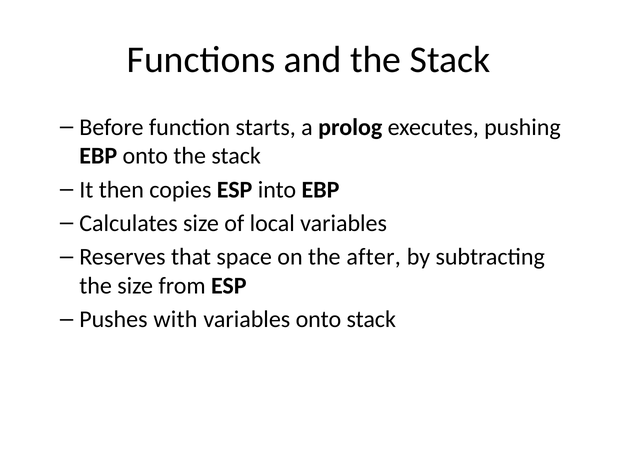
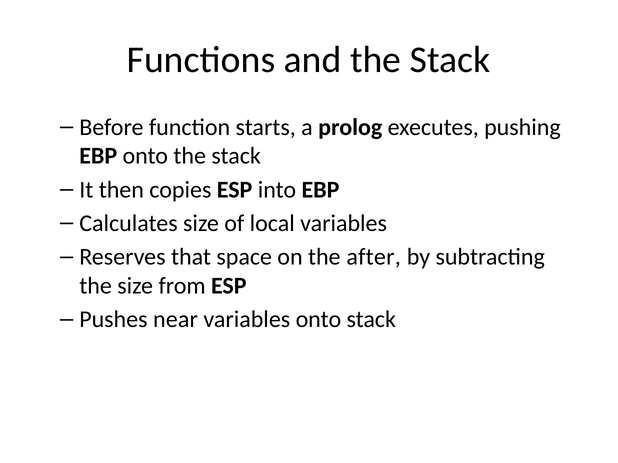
with: with -> near (175, 320)
